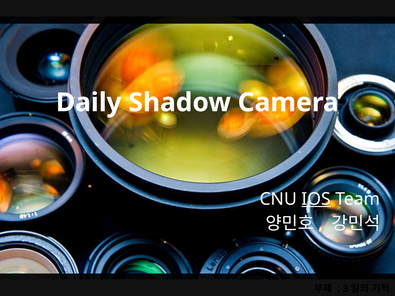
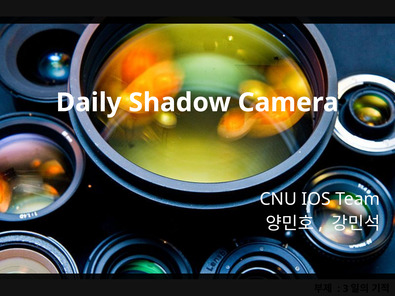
IOS underline: present -> none (316, 199)
